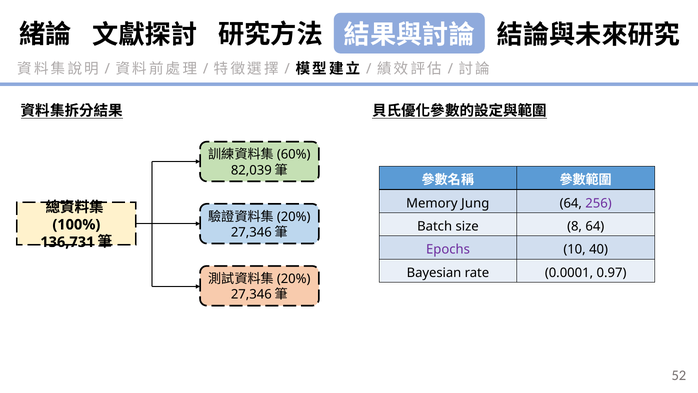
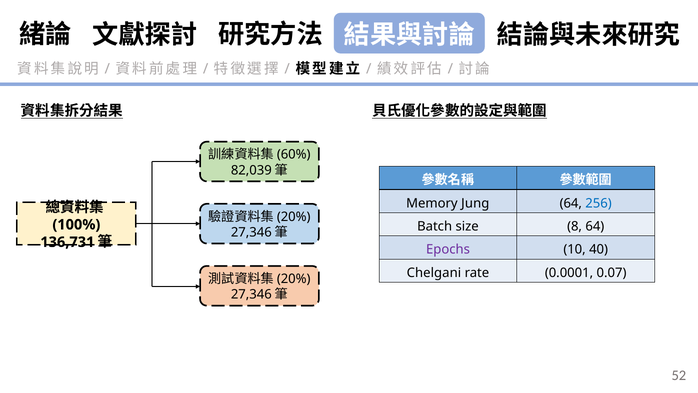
256 colour: purple -> blue (599, 203)
Bayesian: Bayesian -> Chelgani (434, 272)
0.97: 0.97 -> 0.07 (612, 272)
